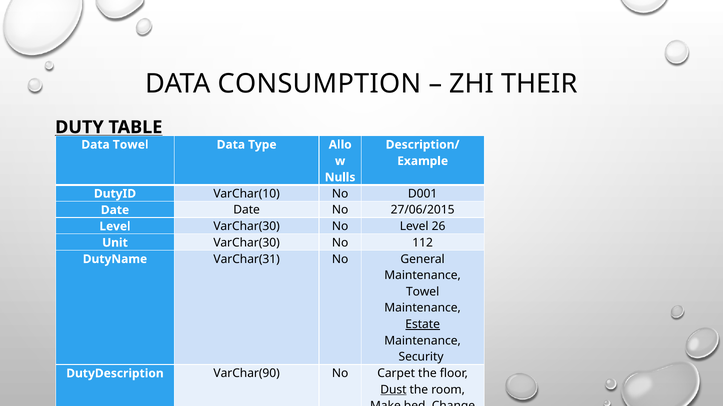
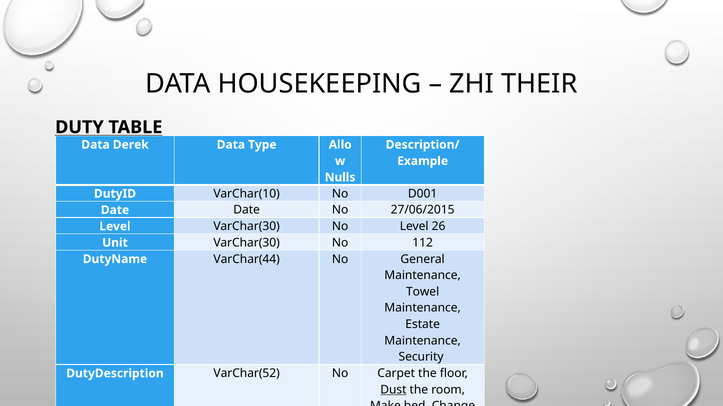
CONSUMPTION: CONSUMPTION -> HOUSEKEEPING (320, 84)
Data Towel: Towel -> Derek (131, 145)
VarChar(31: VarChar(31 -> VarChar(44 (247, 259)
Estate underline: present -> none (423, 325)
VarChar(90: VarChar(90 -> VarChar(52 (247, 374)
